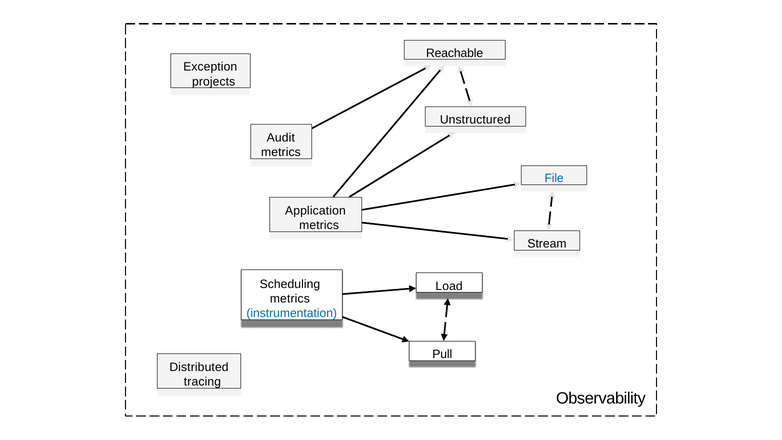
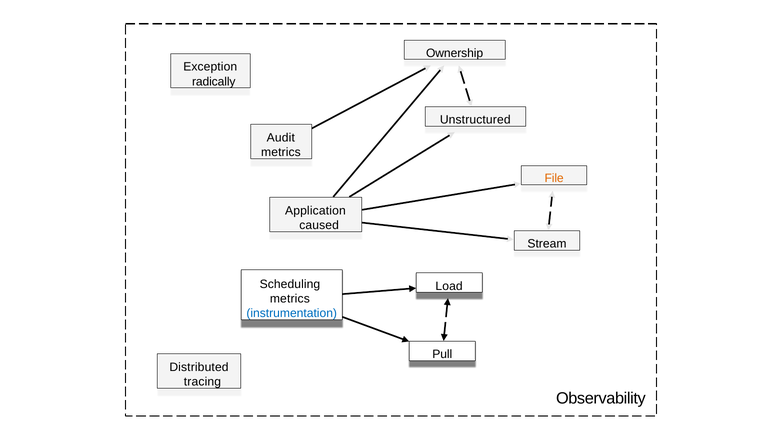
Reachable: Reachable -> Ownership (455, 53)
projects: projects -> radically (214, 82)
File colour: blue -> orange (554, 178)
metrics: metrics -> caused (319, 225)
